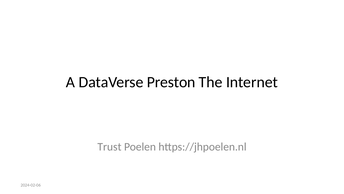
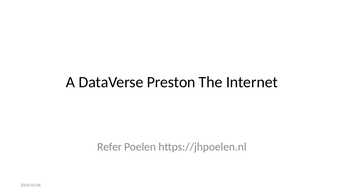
Trust: Trust -> Refer (110, 147)
